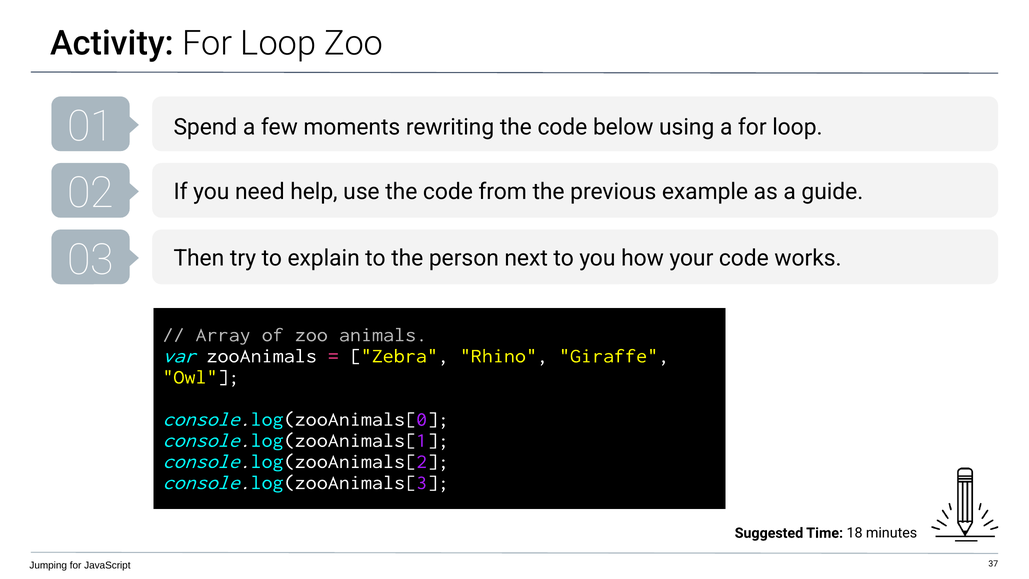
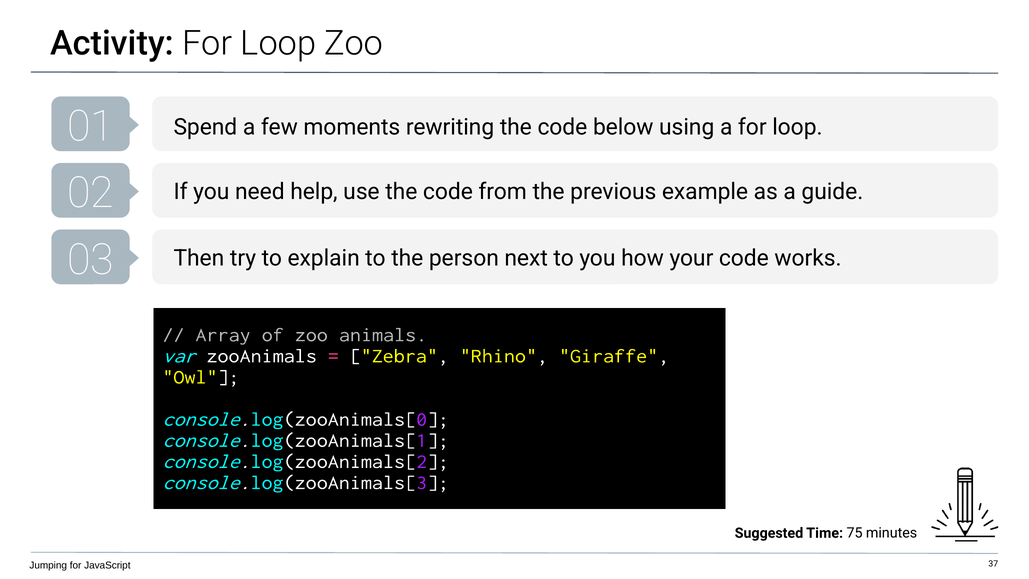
18: 18 -> 75 (855, 533)
